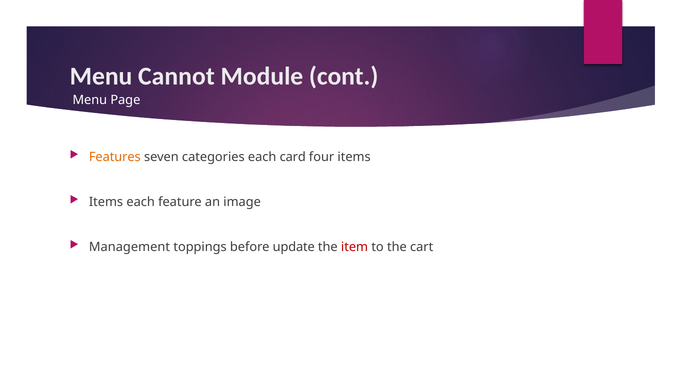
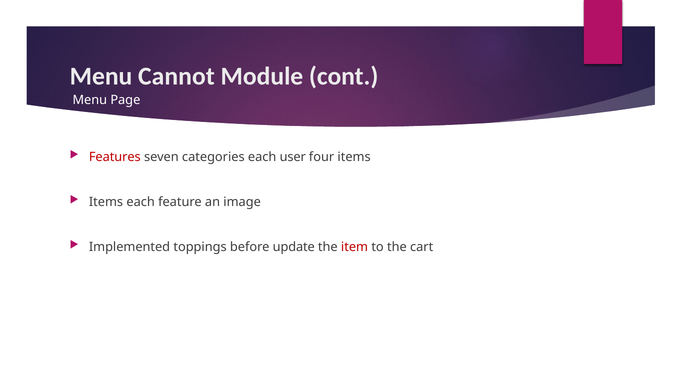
Features colour: orange -> red (115, 157)
card: card -> user (293, 157)
Management: Management -> Implemented (130, 247)
